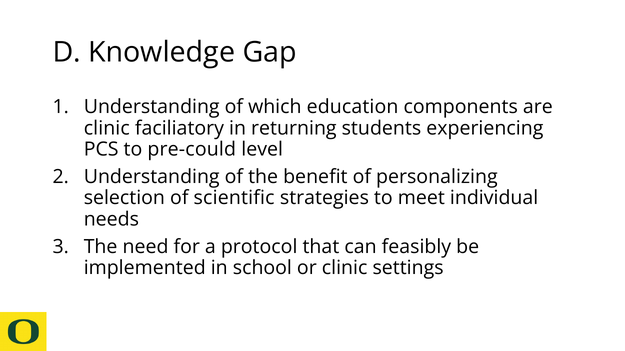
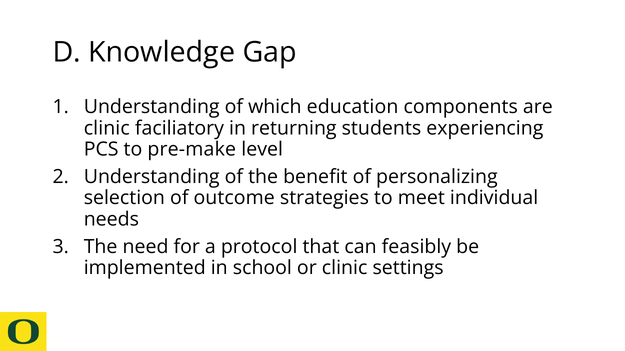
pre-could: pre-could -> pre-make (192, 150)
scientific: scientific -> outcome (234, 198)
